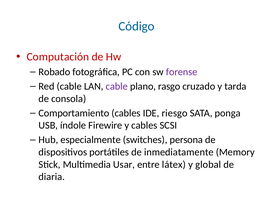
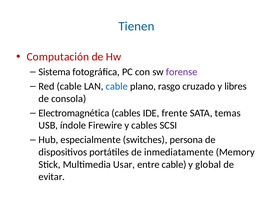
Código: Código -> Tienen (136, 26)
Robado: Robado -> Sistema (54, 72)
cable colour: purple -> blue (117, 86)
tarda: tarda -> libres (236, 86)
Comportamiento: Comportamiento -> Electromagnética (74, 113)
riesgo: riesgo -> frente (175, 113)
ponga: ponga -> temas (228, 113)
entre látex: látex -> cable (174, 164)
diaria: diaria -> evitar (52, 177)
